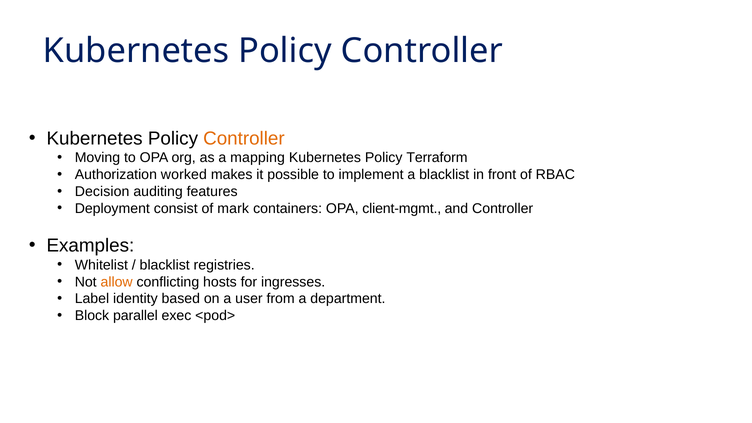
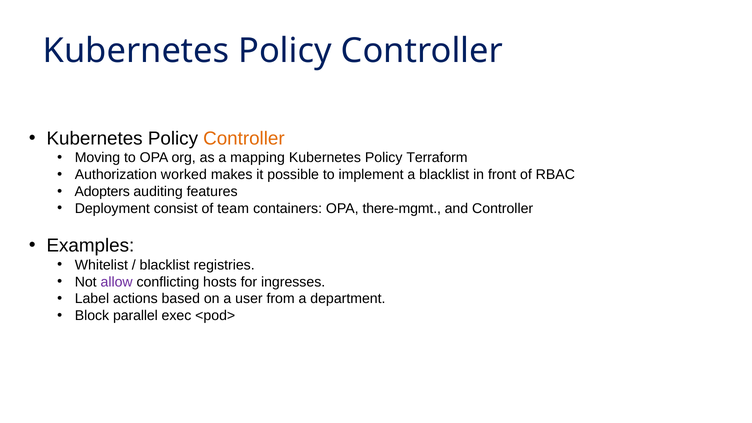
Decision: Decision -> Adopters (102, 192)
mark: mark -> team (233, 209)
client-mgmt: client-mgmt -> there-mgmt (402, 209)
allow colour: orange -> purple (117, 282)
identity: identity -> actions (135, 299)
